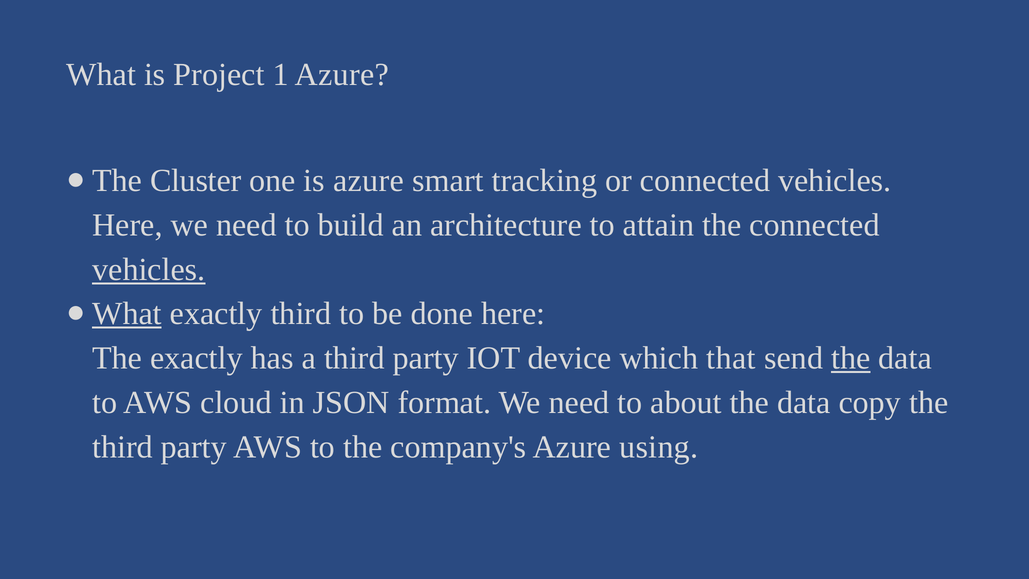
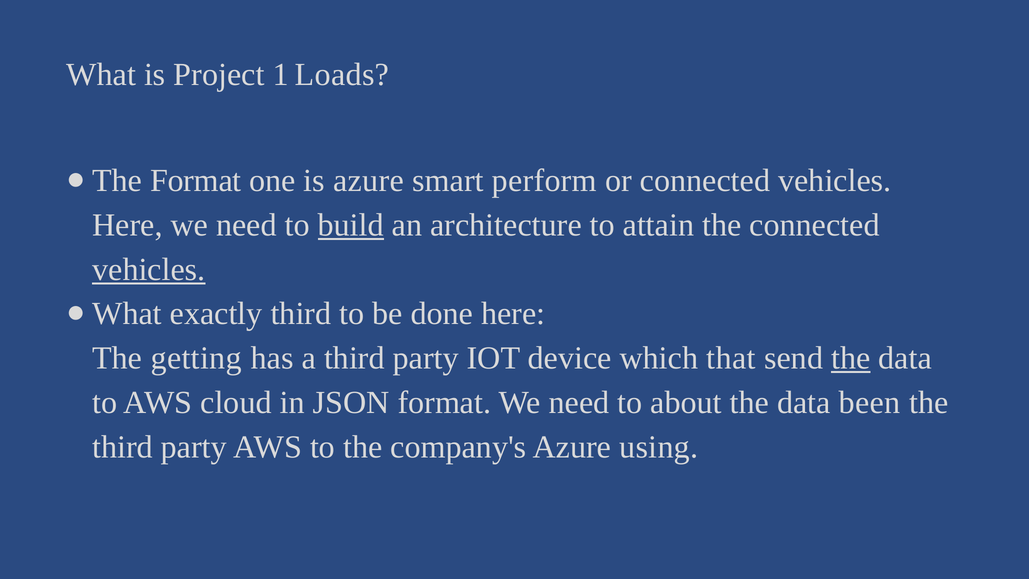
1 Azure: Azure -> Loads (342, 75)
The Cluster: Cluster -> Format (196, 181)
tracking: tracking -> perform (544, 181)
build underline: none -> present (351, 225)
What underline: present -> none (127, 314)
The exactly: exactly -> getting (196, 358)
copy: copy -> been (870, 403)
